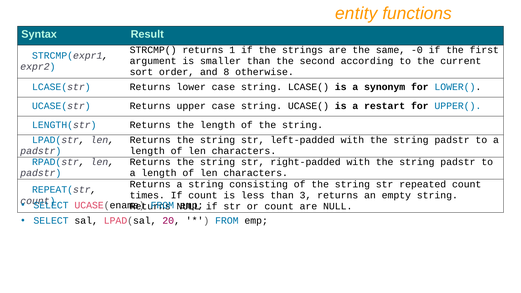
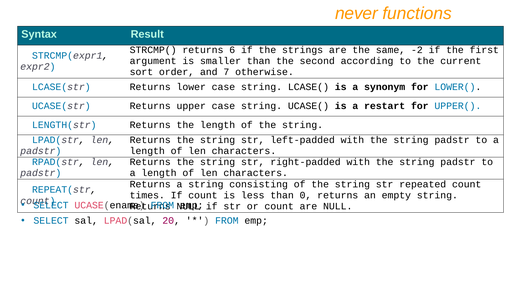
entity: entity -> never (356, 14)
1: 1 -> 6 (232, 50)
-0: -0 -> -2 (417, 50)
8: 8 -> 7 (226, 72)
3: 3 -> 0 (306, 195)
